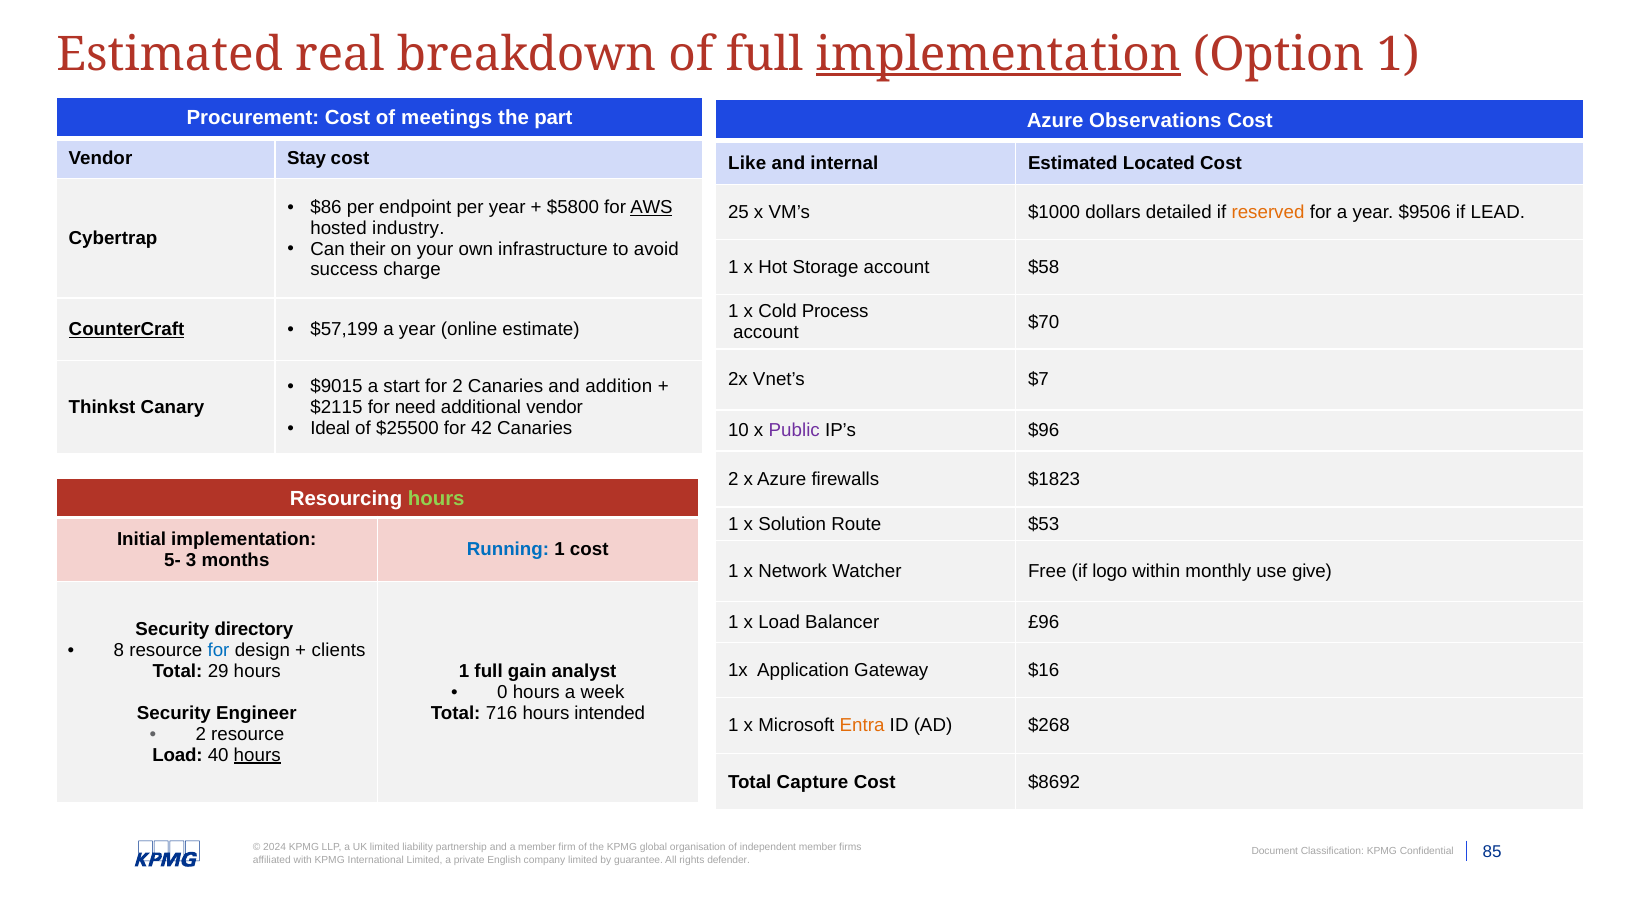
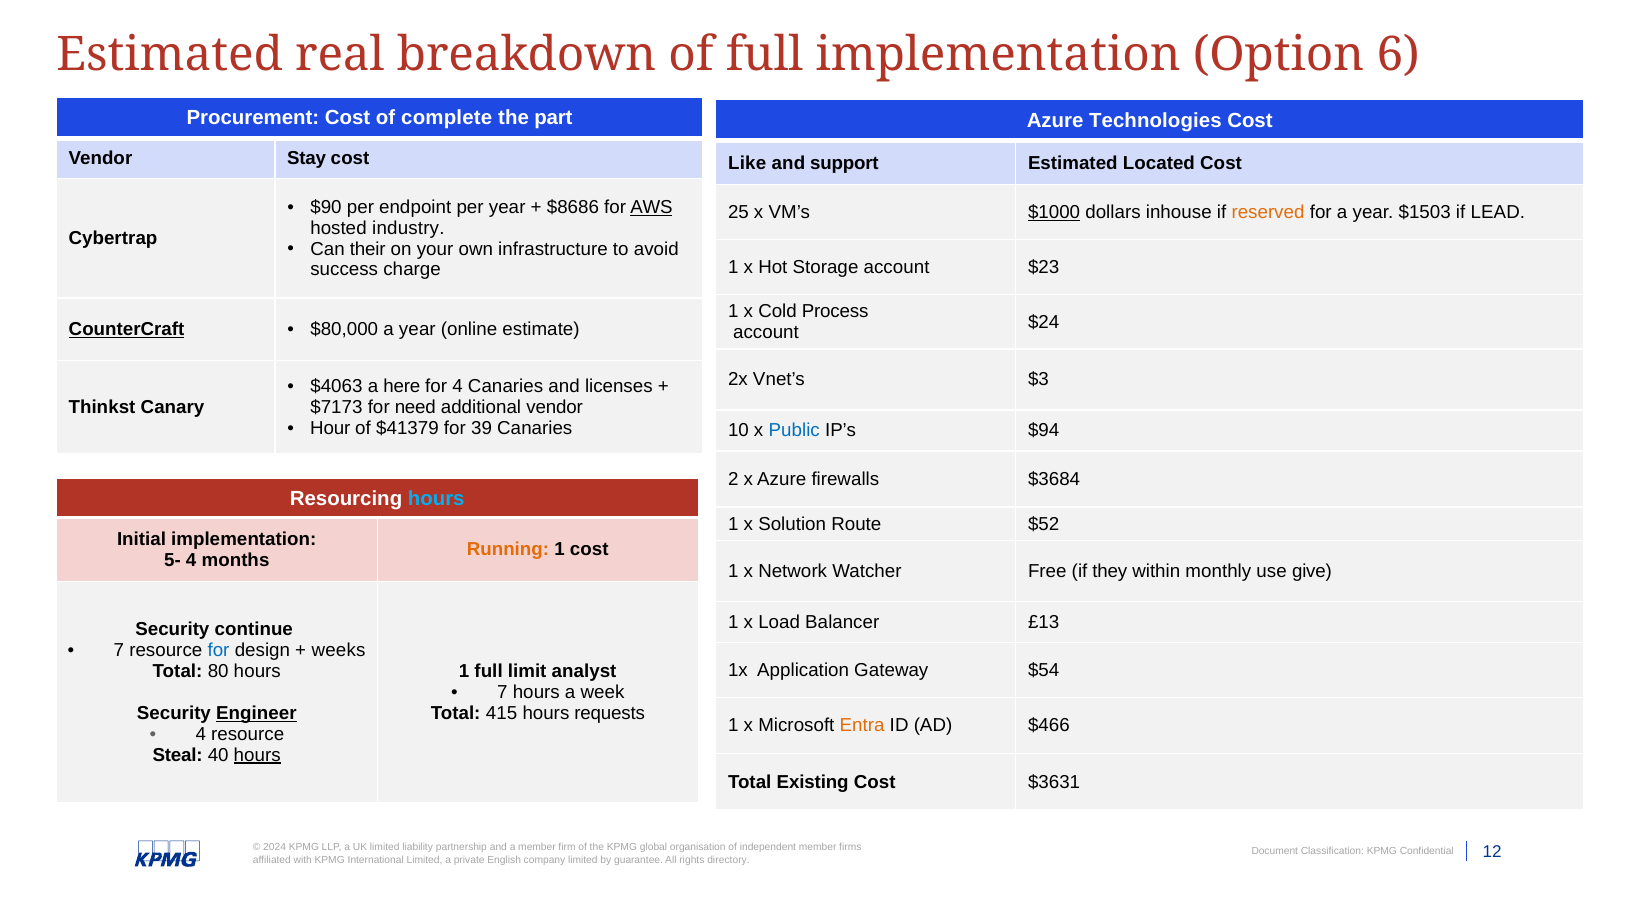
implementation underline: present -> none (998, 54)
Option 1: 1 -> 6 (1398, 54)
meetings: meetings -> complete (447, 118)
Observations: Observations -> Technologies (1155, 121)
internal: internal -> support (844, 163)
$86: $86 -> $90 (326, 207)
$5800: $5800 -> $8686 (573, 207)
$1000 underline: none -> present (1054, 212)
detailed: detailed -> inhouse (1179, 212)
$9506: $9506 -> $1503 (1425, 212)
$58: $58 -> $23 (1044, 267)
$70: $70 -> $24 (1044, 322)
$57,199: $57,199 -> $80,000 (344, 330)
$7: $7 -> $3 (1038, 380)
$9015: $9015 -> $4063 (336, 386)
start: start -> here (402, 386)
for 2: 2 -> 4 (457, 386)
addition: addition -> licenses (619, 386)
$2115: $2115 -> $7173 (336, 407)
Ideal: Ideal -> Hour (330, 428)
$25500: $25500 -> $41379 (407, 428)
42: 42 -> 39 (482, 428)
Public colour: purple -> blue (794, 431)
$96: $96 -> $94 (1044, 431)
$1823: $1823 -> $3684 (1054, 479)
hours colour: light green -> light blue (436, 498)
$53: $53 -> $52 (1044, 524)
Running colour: blue -> orange (508, 550)
5- 3: 3 -> 4 (191, 560)
logo: logo -> they (1110, 572)
£96: £96 -> £13 (1044, 623)
directory: directory -> continue (254, 630)
8: 8 -> 7 (119, 651)
clients: clients -> weeks (339, 651)
$16: $16 -> $54 (1044, 670)
29: 29 -> 80 (218, 672)
gain: gain -> limit (527, 672)
0: 0 -> 7 (502, 693)
Engineer underline: none -> present (256, 713)
716: 716 -> 415 (502, 713)
intended: intended -> requests (610, 713)
$268: $268 -> $466 (1049, 726)
2: 2 -> 4 (201, 734)
Load: Load -> Steal (178, 755)
Capture: Capture -> Existing (813, 782)
$8692: $8692 -> $3631 (1054, 782)
85: 85 -> 12 (1492, 852)
defender: defender -> directory (729, 860)
